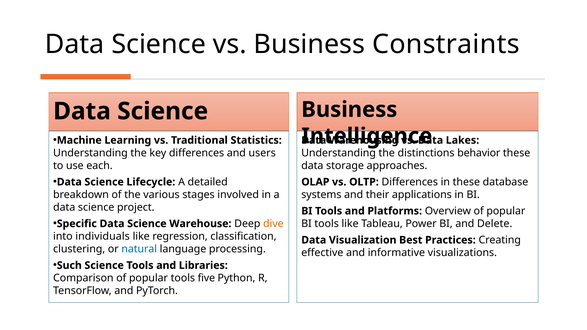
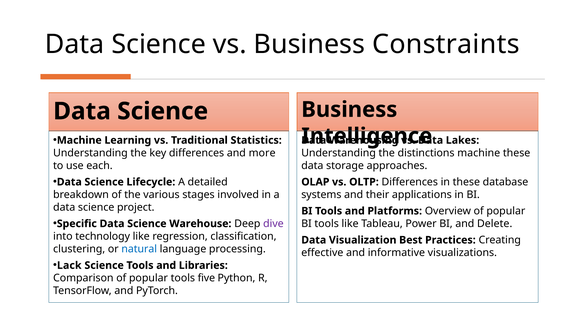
users: users -> more (262, 153)
distinctions behavior: behavior -> machine (479, 153)
dive colour: orange -> purple (273, 224)
individuals: individuals -> technology (103, 236)
Such: Such -> Lack (69, 266)
